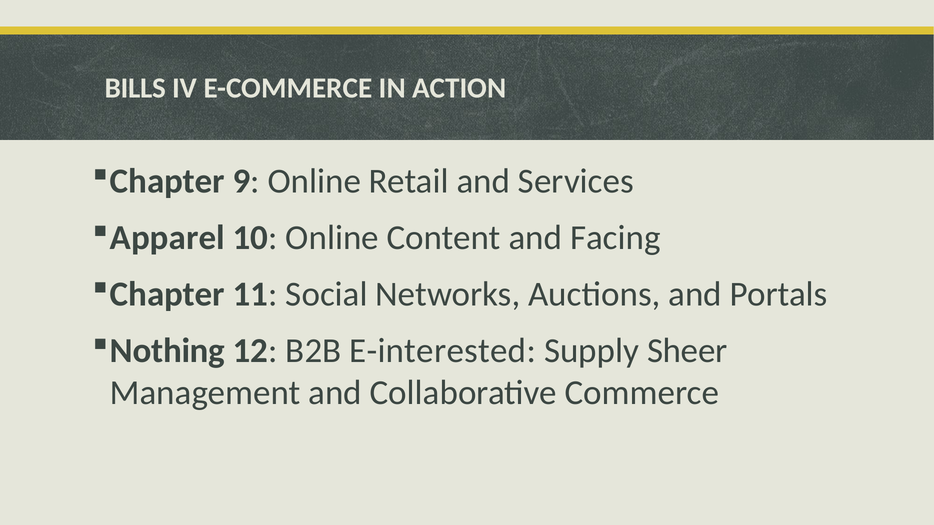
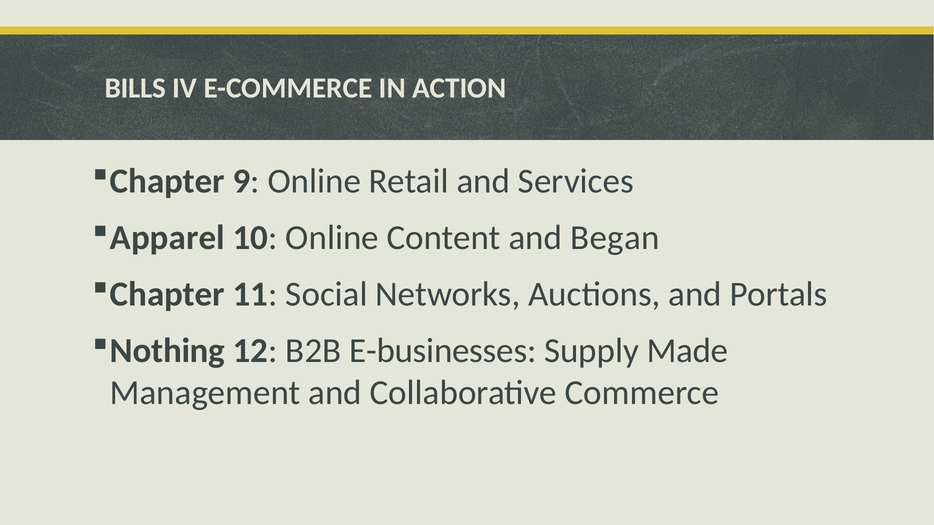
Facing: Facing -> Began (615, 238)
E-interested: E-interested -> E-businesses (443, 351)
Sheer: Sheer -> Made (687, 351)
